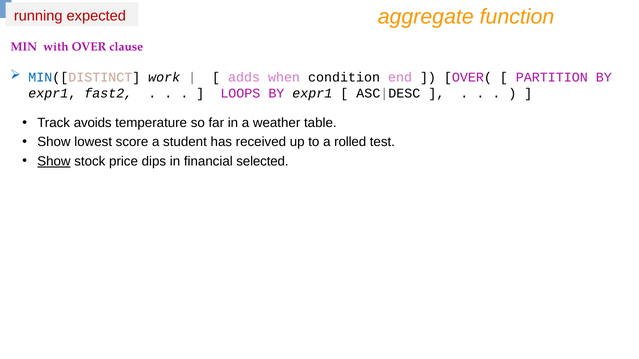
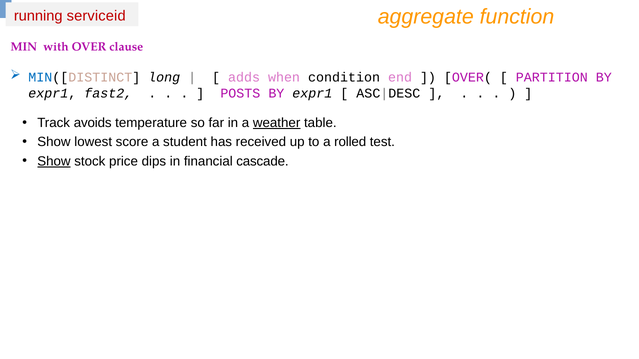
expected: expected -> serviceid (96, 16)
work: work -> long (164, 77)
LOOPS: LOOPS -> POSTS (240, 93)
weather underline: none -> present (277, 123)
selected: selected -> cascade (262, 161)
